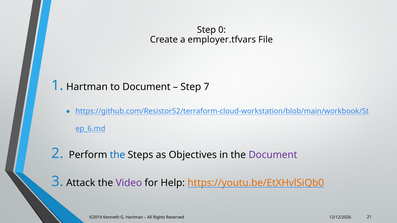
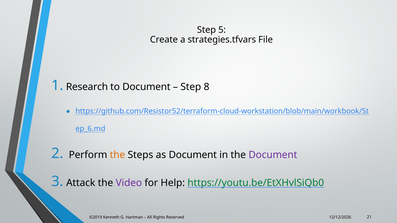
0: 0 -> 5 (222, 30)
employer.tfvars: employer.tfvars -> strategies.tfvars (222, 40)
Hartman: Hartman -> Research (87, 87)
7: 7 -> 8 (207, 87)
the colour: blue -> orange (117, 155)
as Objectives: Objectives -> Document (193, 155)
https://youtu.be/EtXHvlSiQb0 colour: orange -> green (256, 183)
